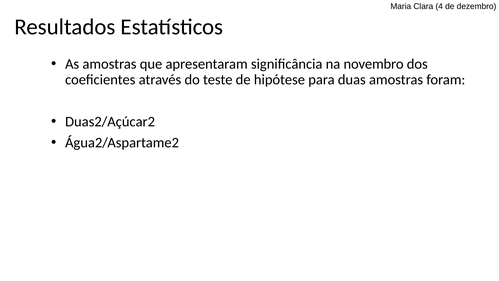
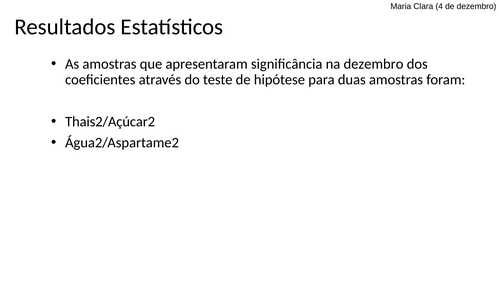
na novembro: novembro -> dezembro (374, 64)
Duas2/Açúcar2: Duas2/Açúcar2 -> Thais2/Açúcar2 (110, 121)
